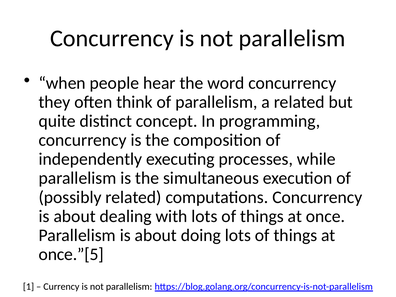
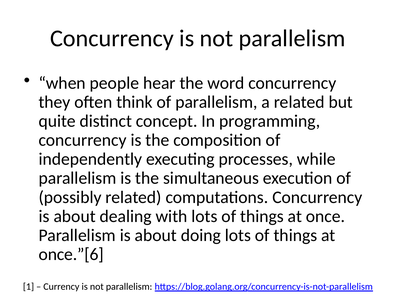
once.”[5: once.”[5 -> once.”[6 (71, 254)
